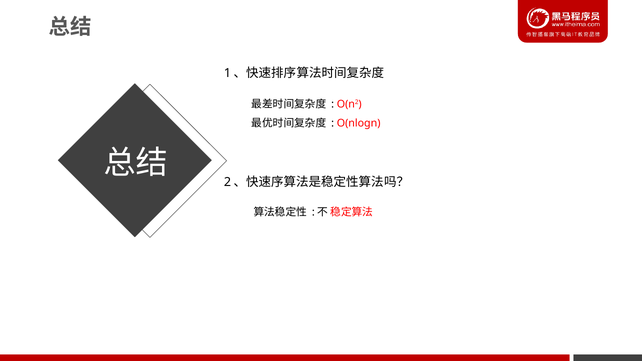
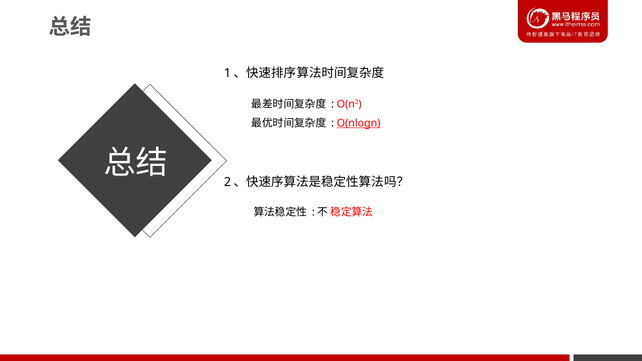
O(nlogn underline: none -> present (359, 123)
